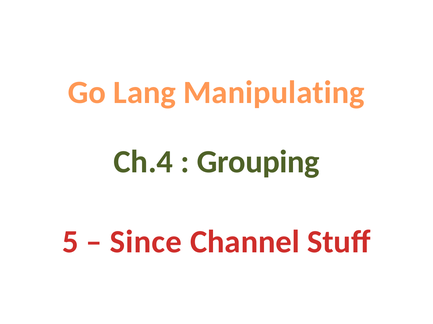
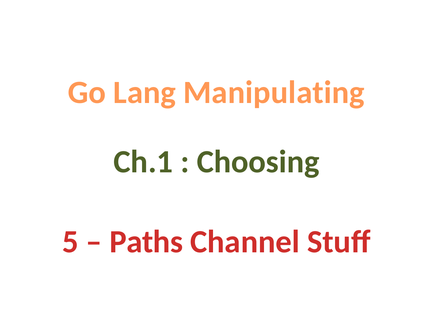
Ch.4: Ch.4 -> Ch.1 (143, 162)
Grouping: Grouping -> Choosing (258, 162)
Since: Since -> Paths (146, 243)
